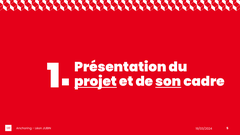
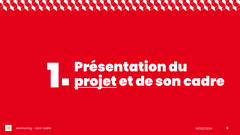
son underline: present -> none (168, 82)
